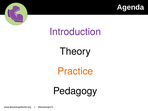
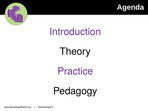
Practice colour: orange -> purple (75, 71)
